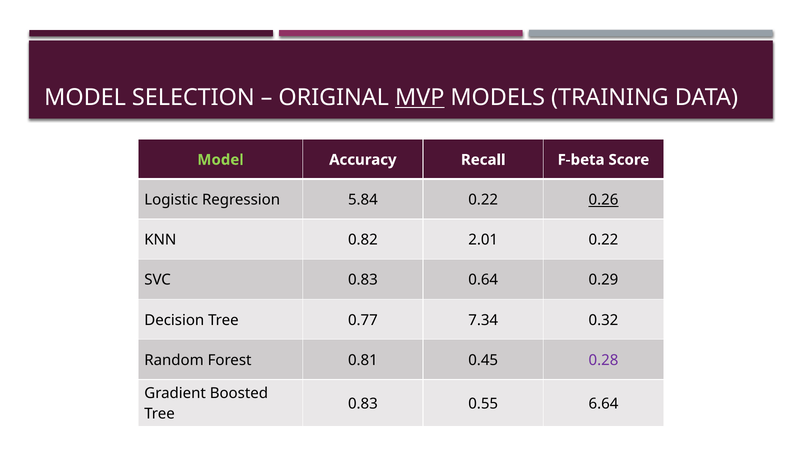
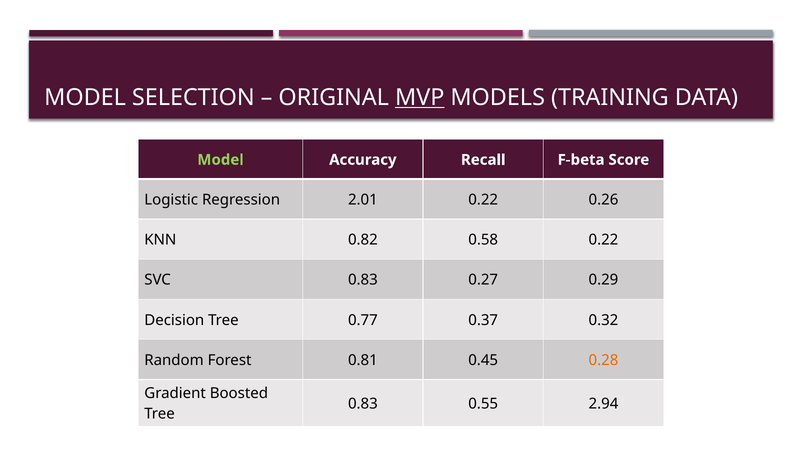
5.84: 5.84 -> 2.01 (363, 200)
0.26 underline: present -> none (603, 200)
2.01: 2.01 -> 0.58 (483, 240)
0.64: 0.64 -> 0.27 (483, 280)
7.34: 7.34 -> 0.37 (483, 320)
0.28 colour: purple -> orange (603, 360)
6.64: 6.64 -> 2.94 (603, 404)
